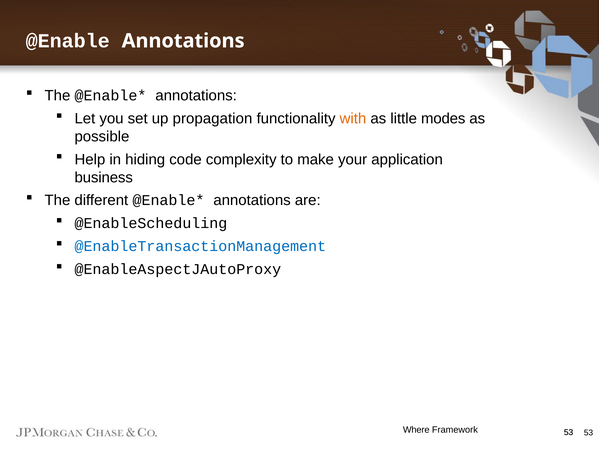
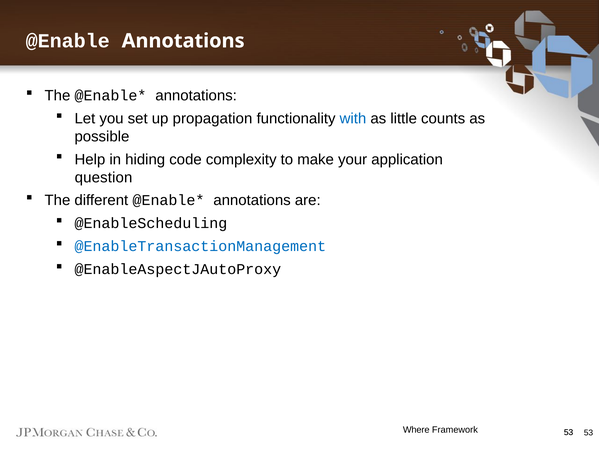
with colour: orange -> blue (353, 119)
modes: modes -> counts (443, 119)
business: business -> question (104, 178)
